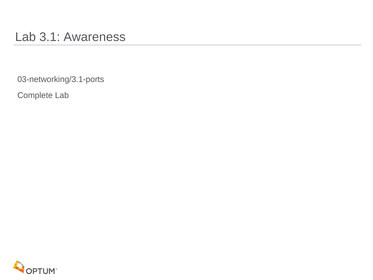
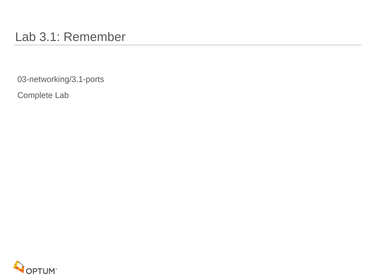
Awareness: Awareness -> Remember (95, 37)
